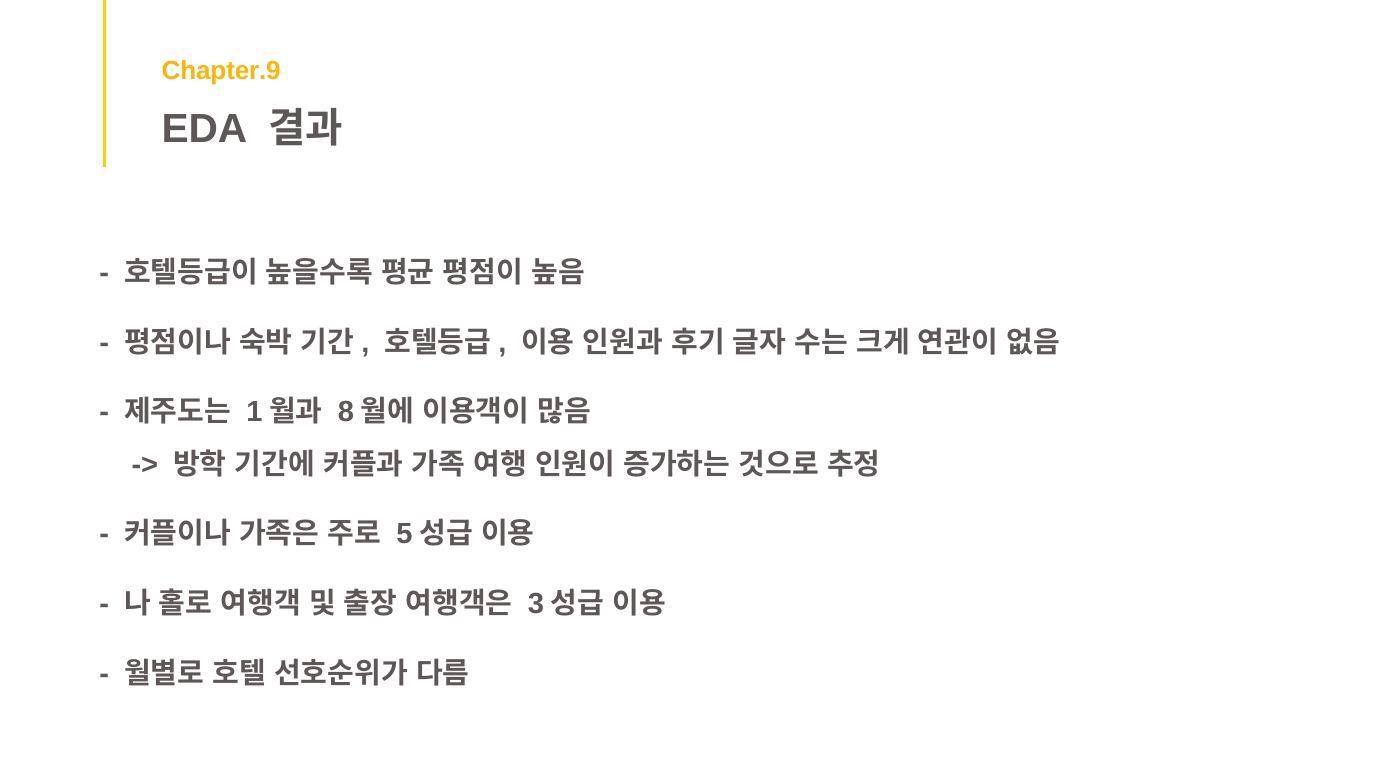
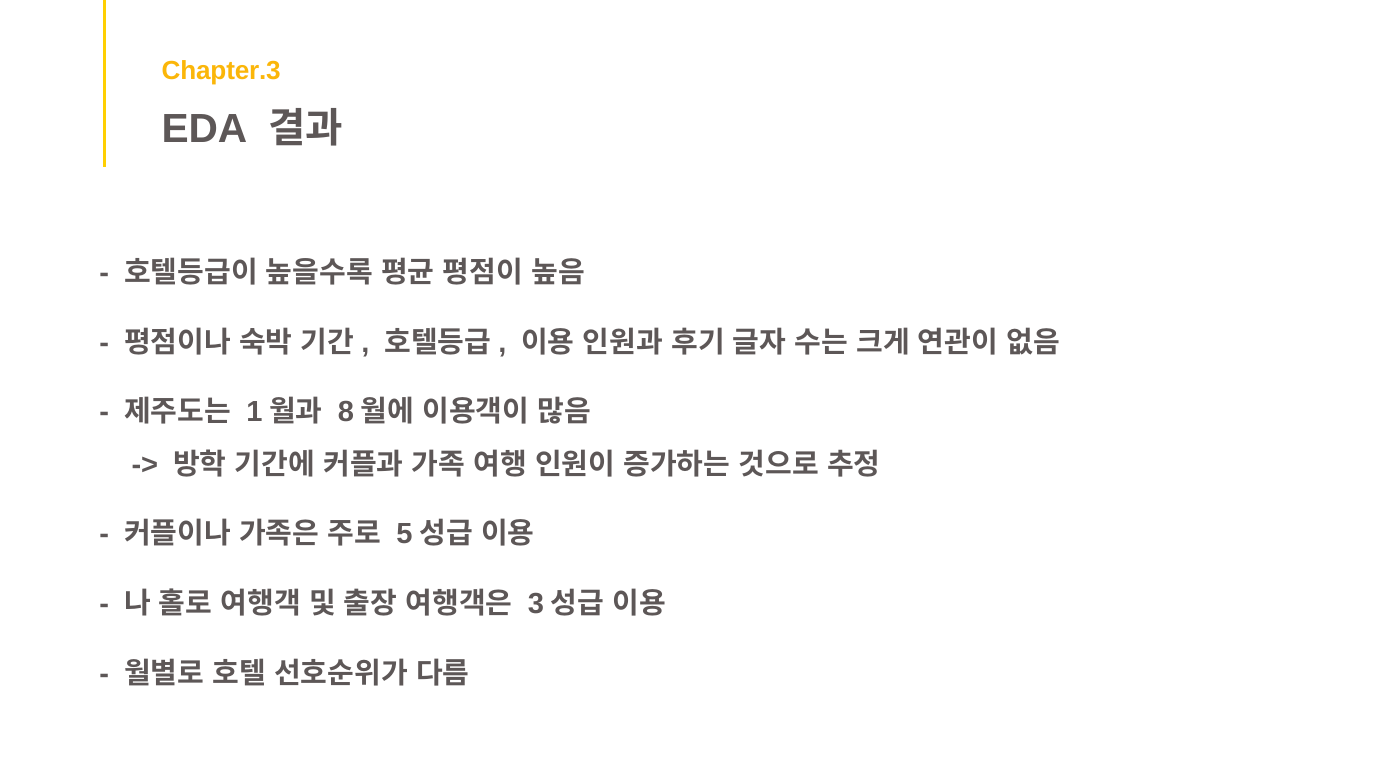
Chapter.9: Chapter.9 -> Chapter.3 (221, 71)
